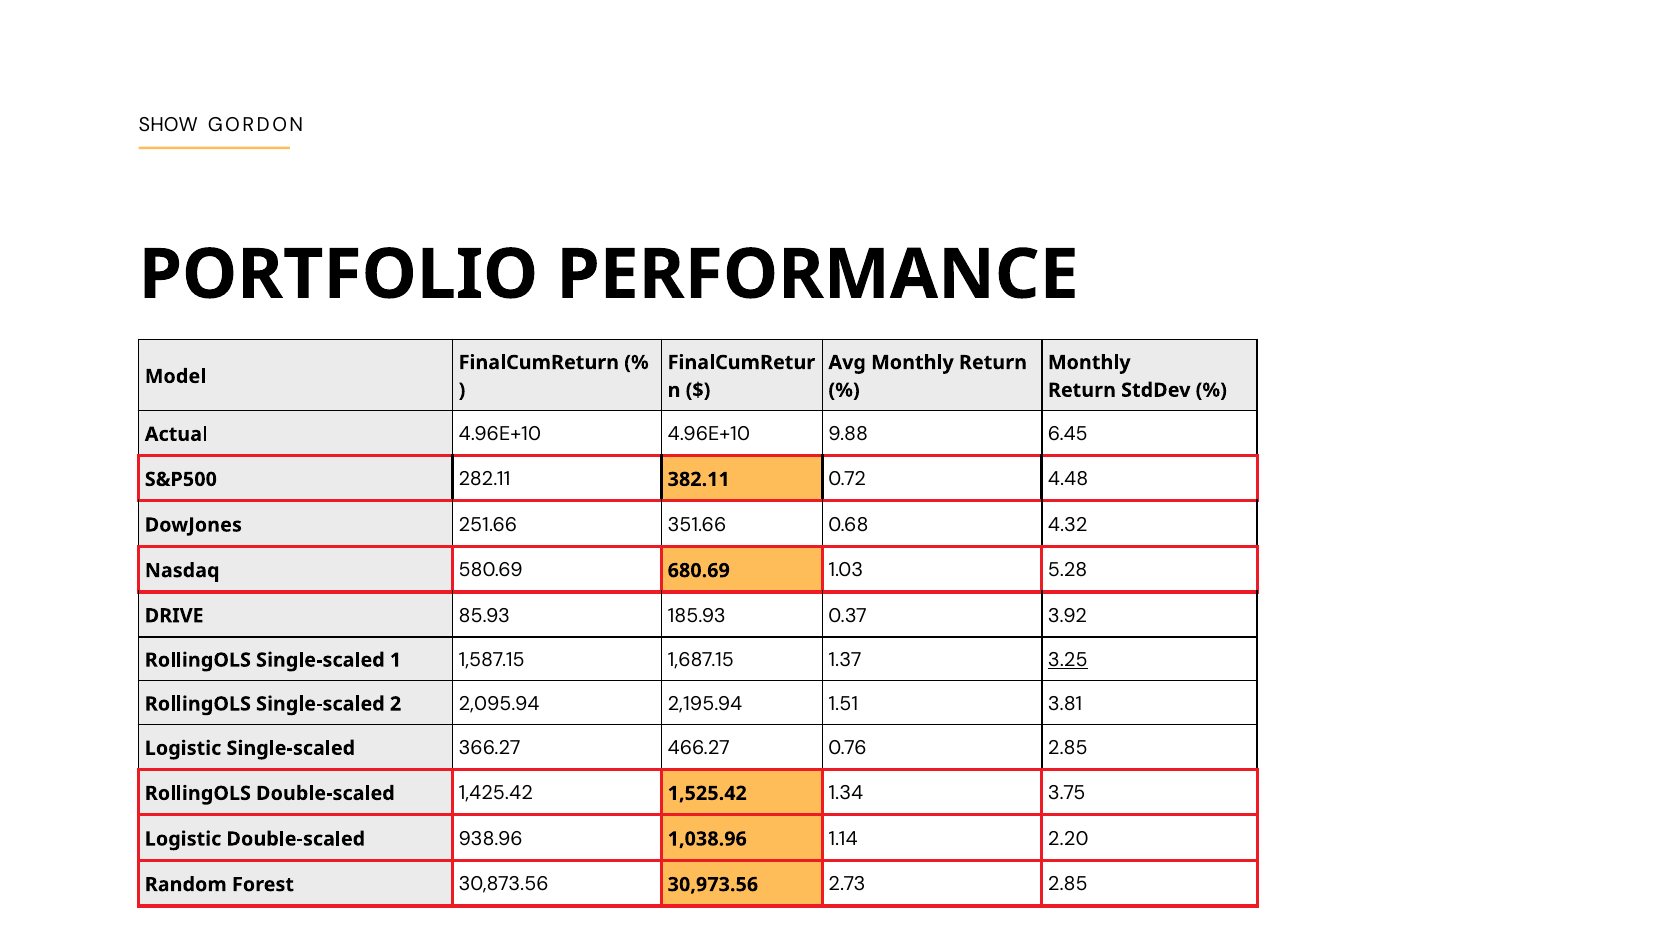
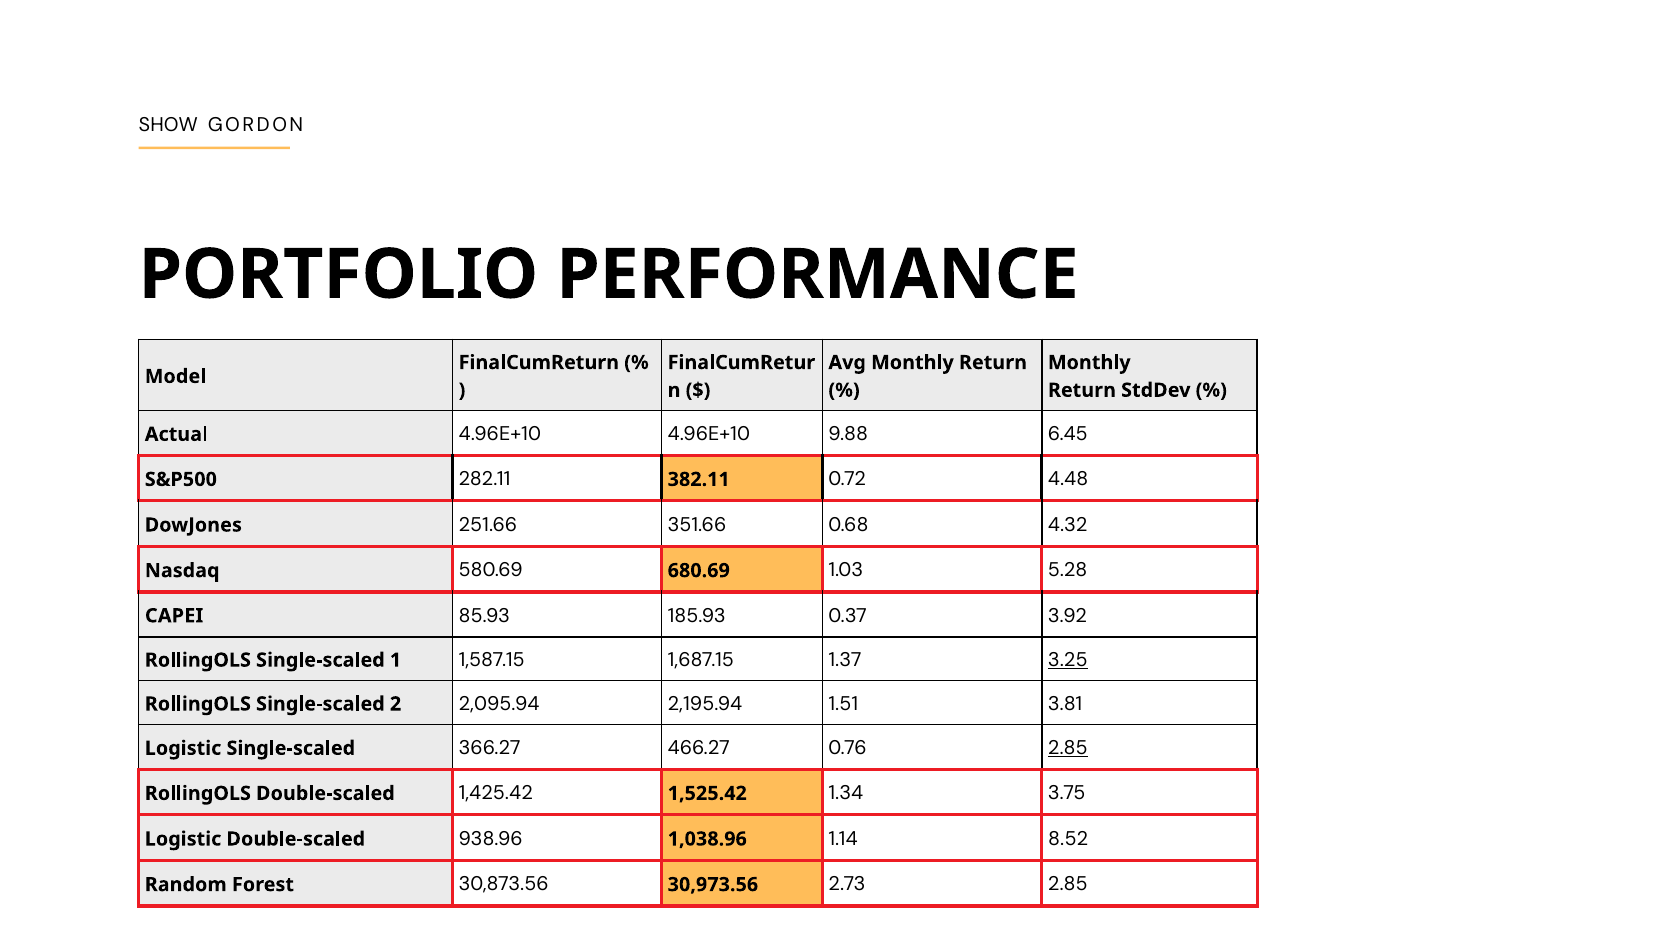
DRIVE: DRIVE -> CAPEI (174, 616)
2.85 underline: none -> present (1068, 748)
2.20: 2.20 -> 8.52 (1068, 839)
